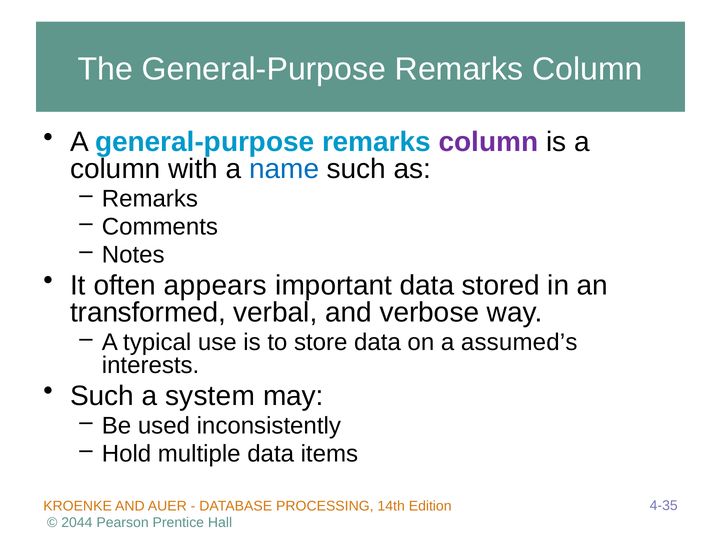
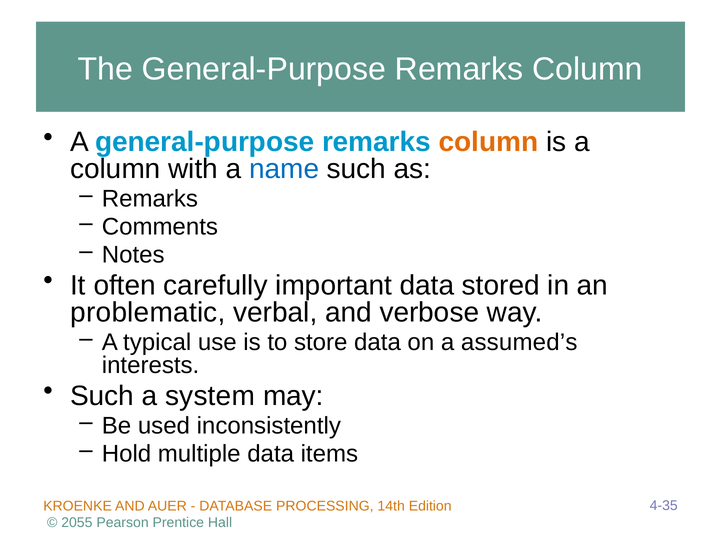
column colour: purple -> orange (488, 142)
appears: appears -> carefully (216, 285)
transformed: transformed -> problematic (148, 312)
2044: 2044 -> 2055 (77, 523)
